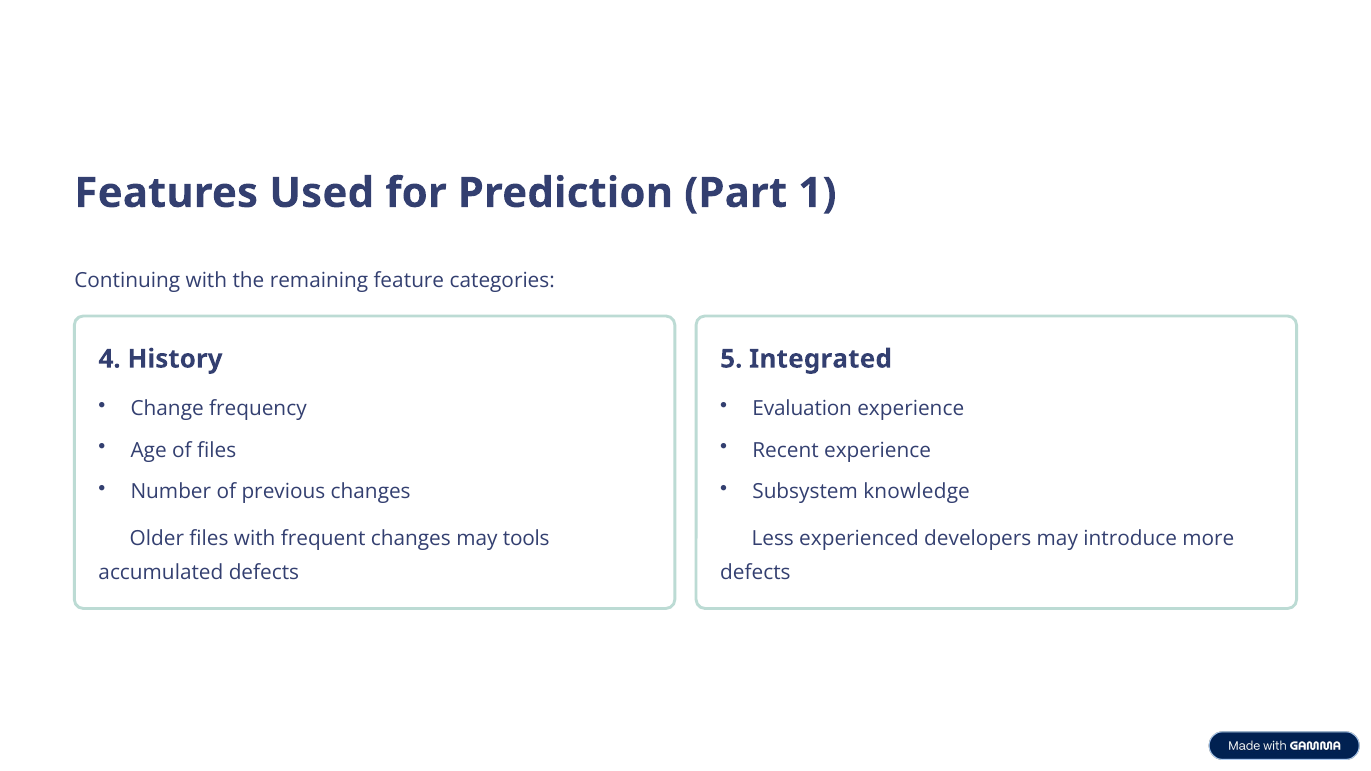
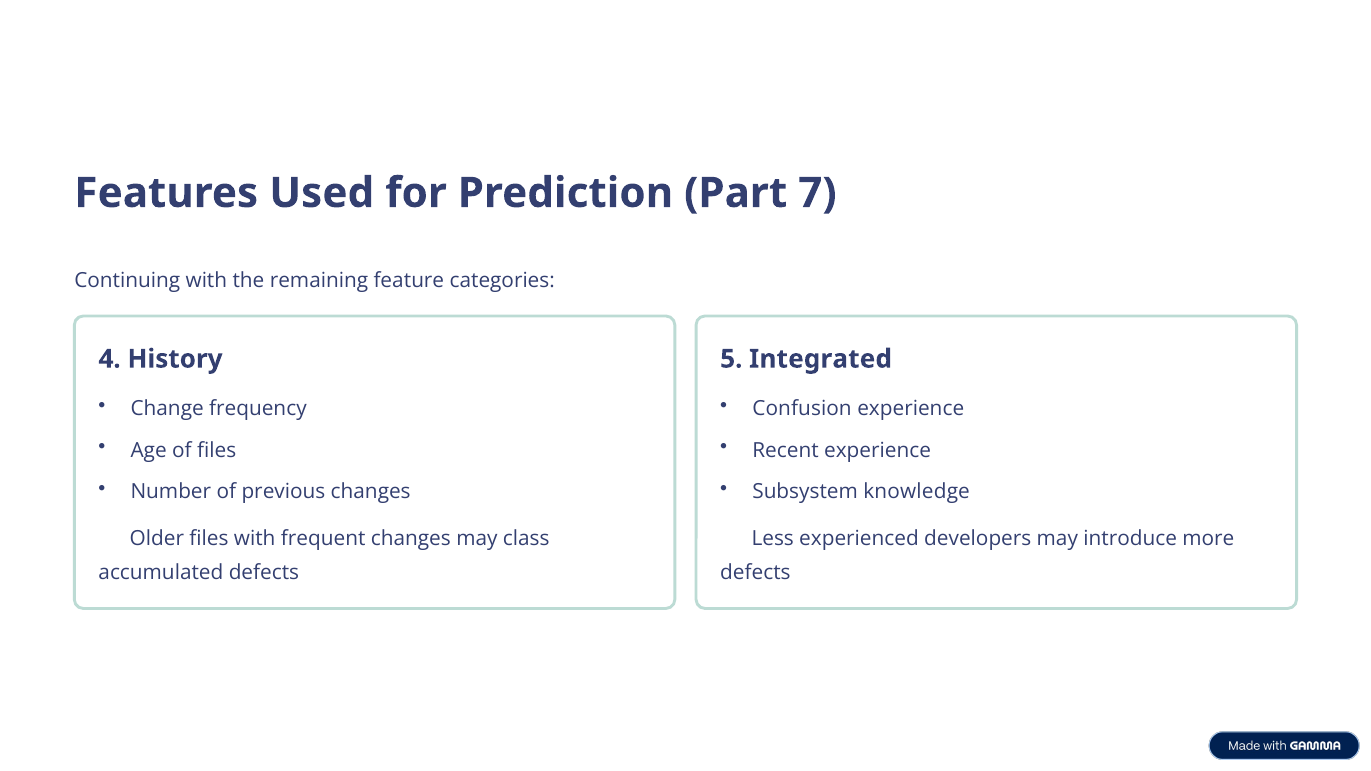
1: 1 -> 7 (817, 193)
Evaluation: Evaluation -> Confusion (802, 409)
tools: tools -> class (526, 539)
